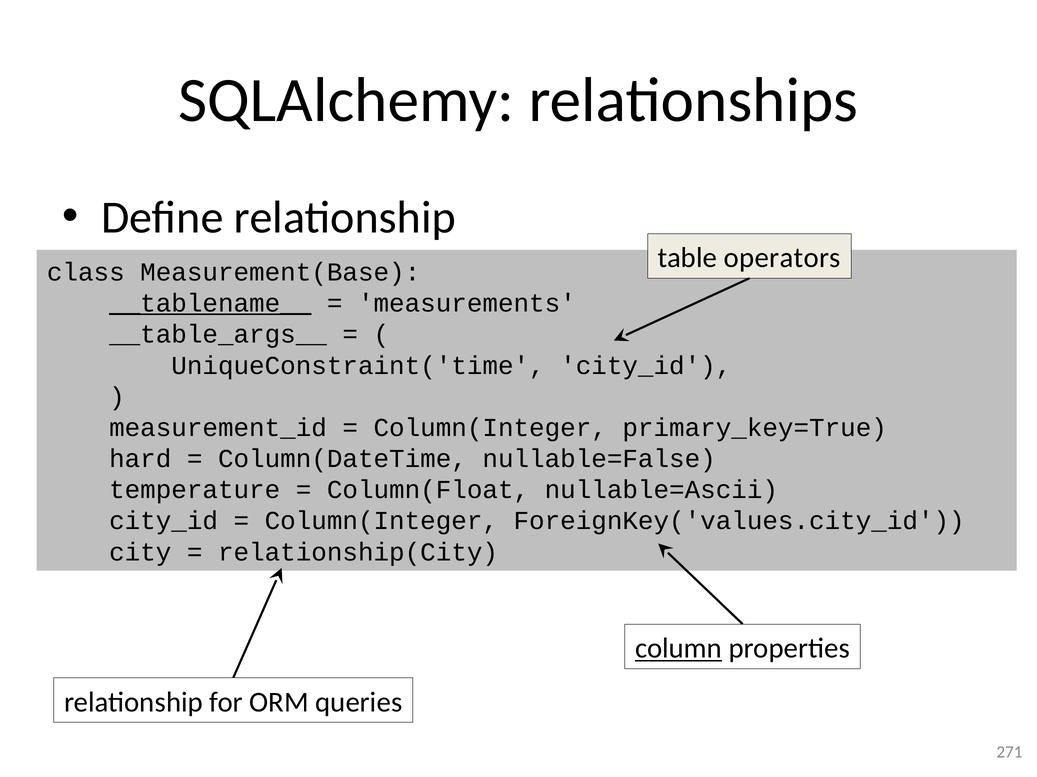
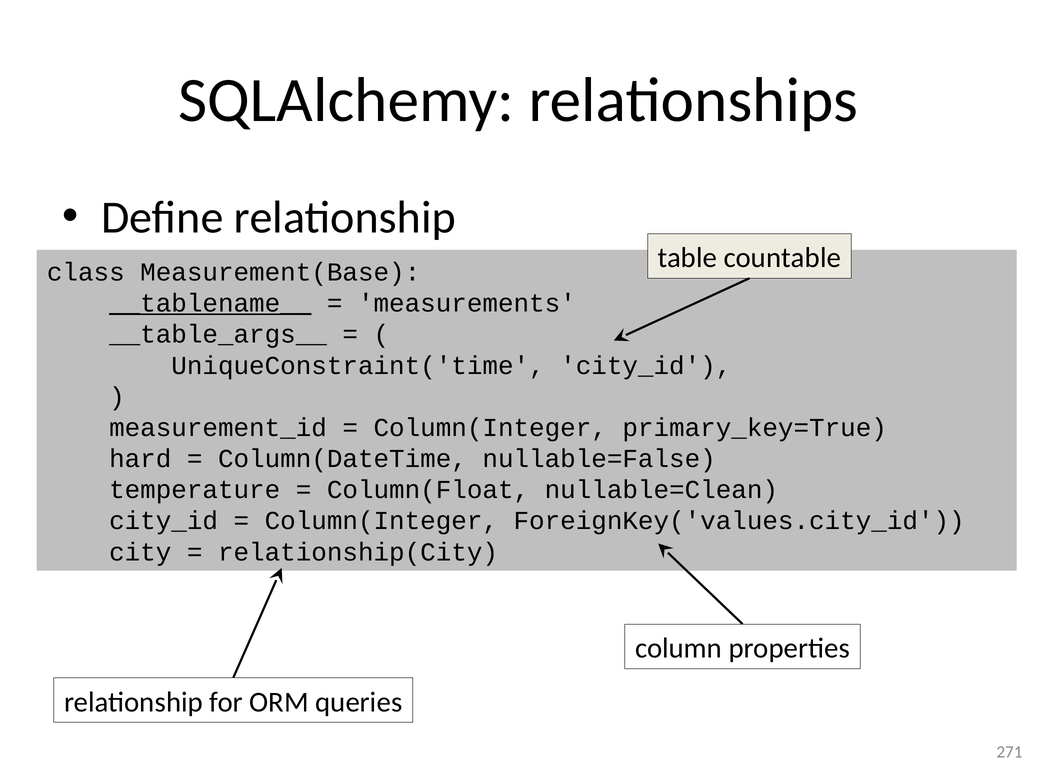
operators: operators -> countable (782, 258)
nullable=Ascii: nullable=Ascii -> nullable=Clean (661, 490)
column underline: present -> none (679, 649)
